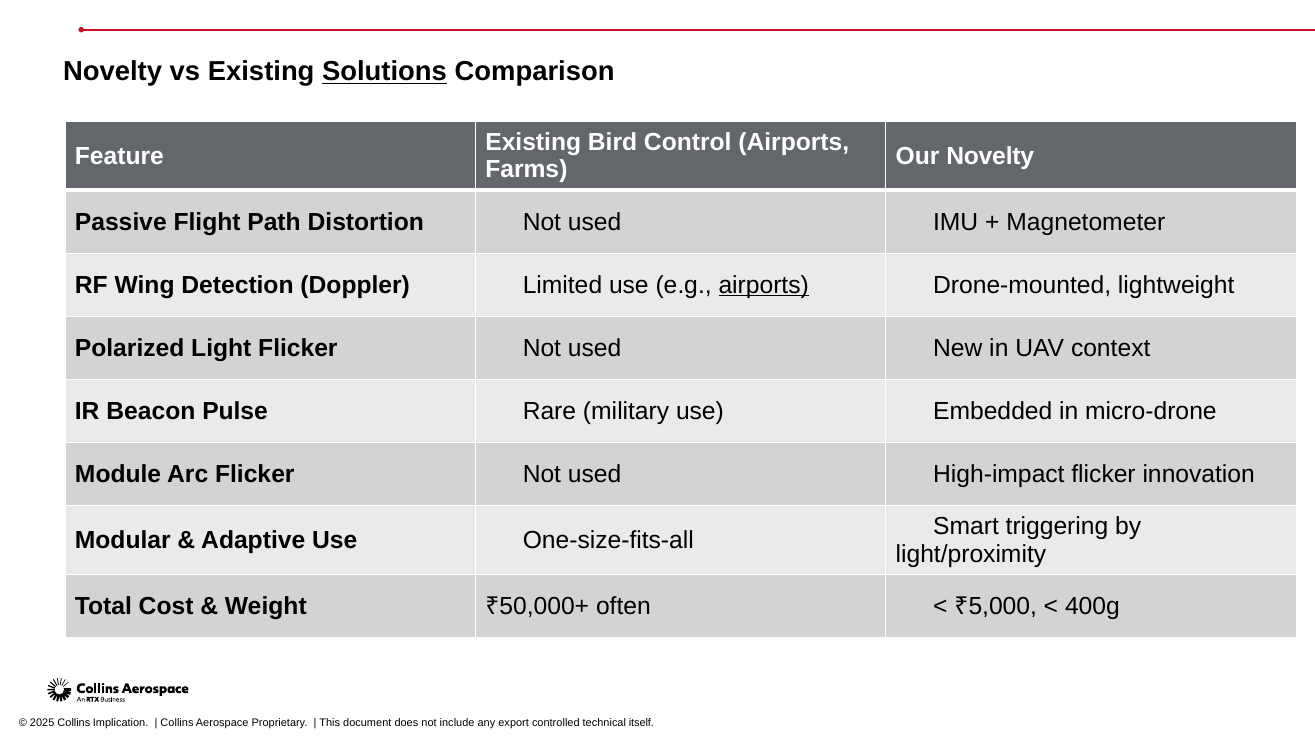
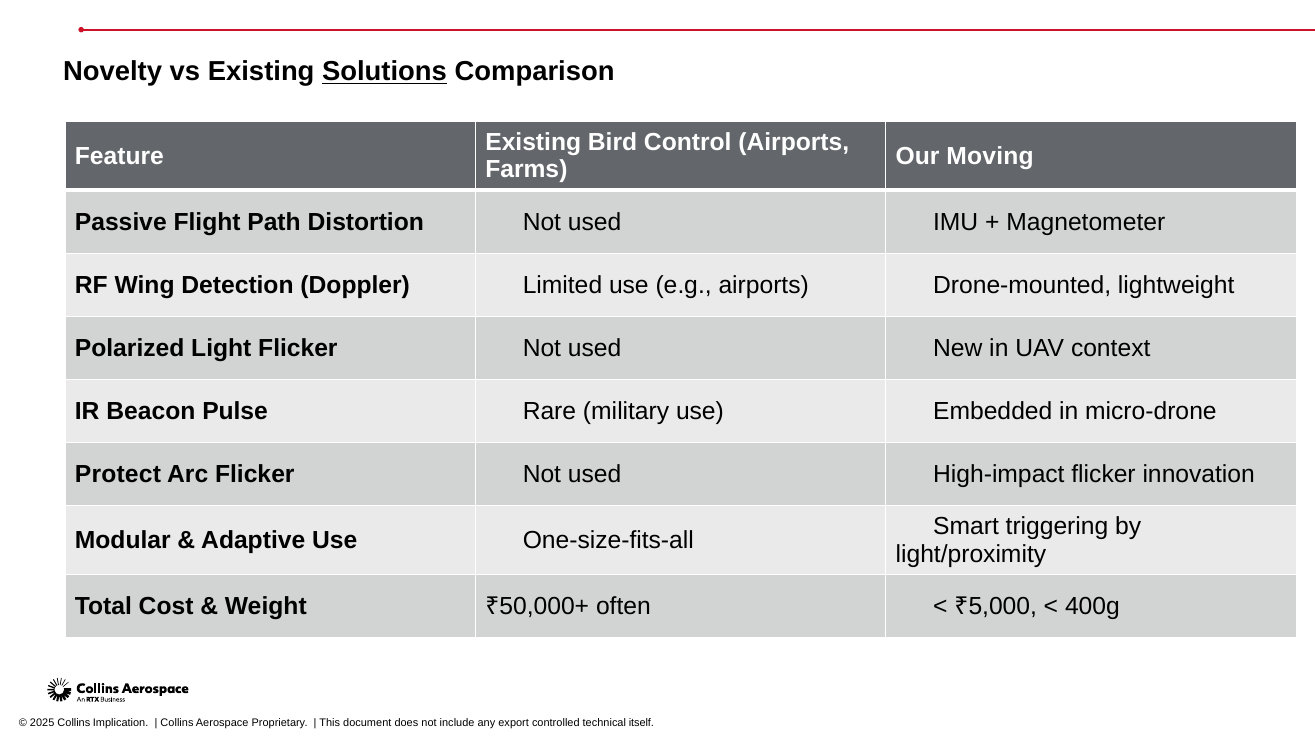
Our Novelty: Novelty -> Moving (990, 156)
airports underline: present -> none (764, 285)
Module: Module -> Protect (118, 474)
